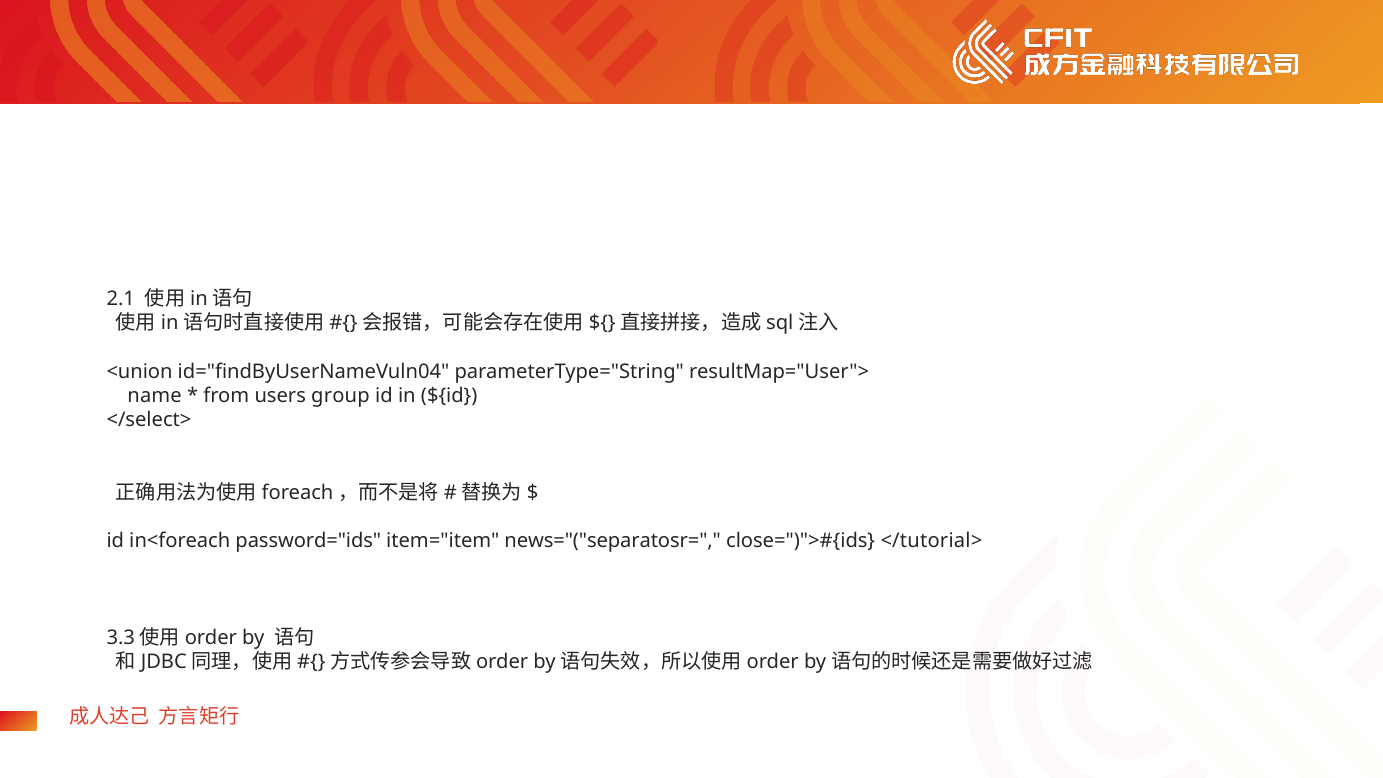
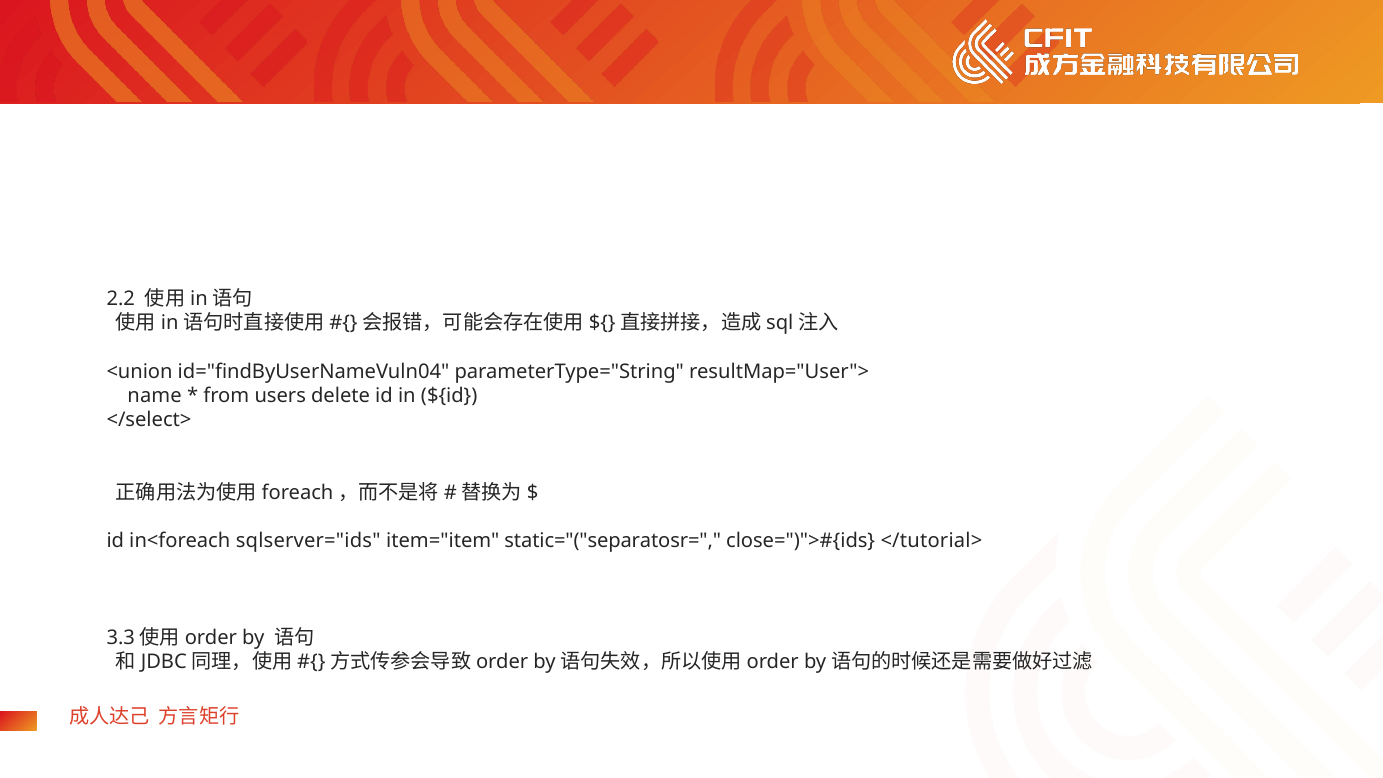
2.1: 2.1 -> 2.2 (121, 299)
group: group -> delete (341, 396)
password="ids: password="ids -> sqlserver="ids (308, 541)
news="("separatosr=: news="("separatosr= -> static="("separatosr= (613, 541)
